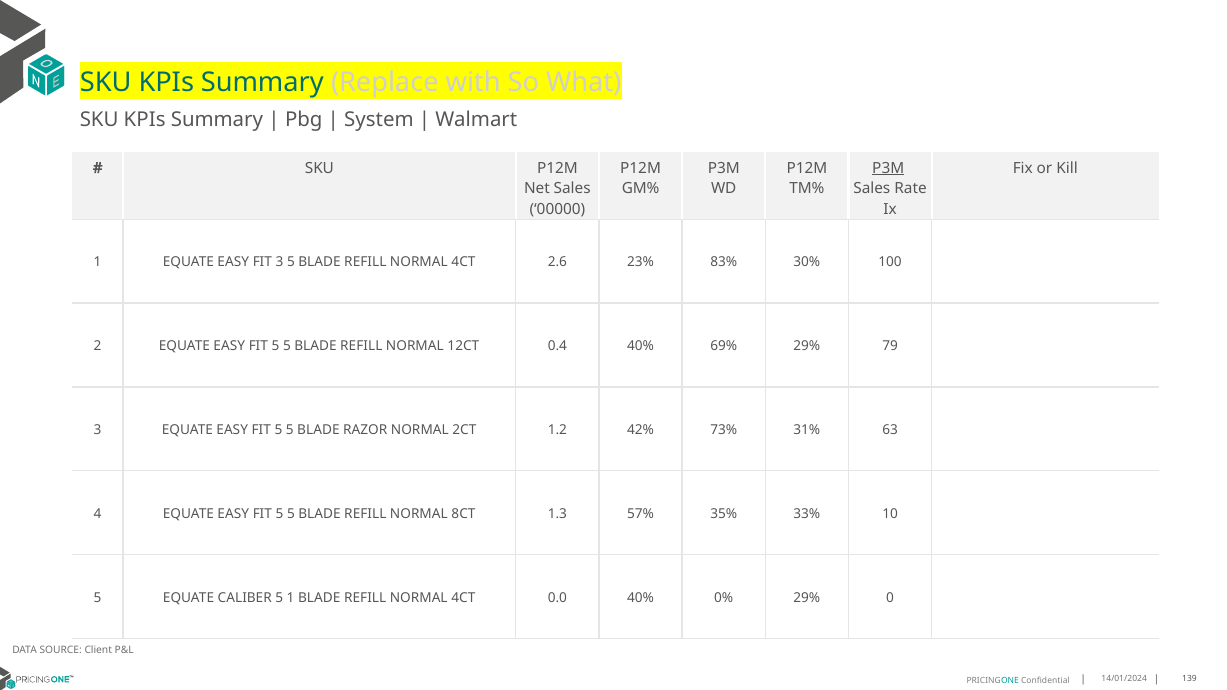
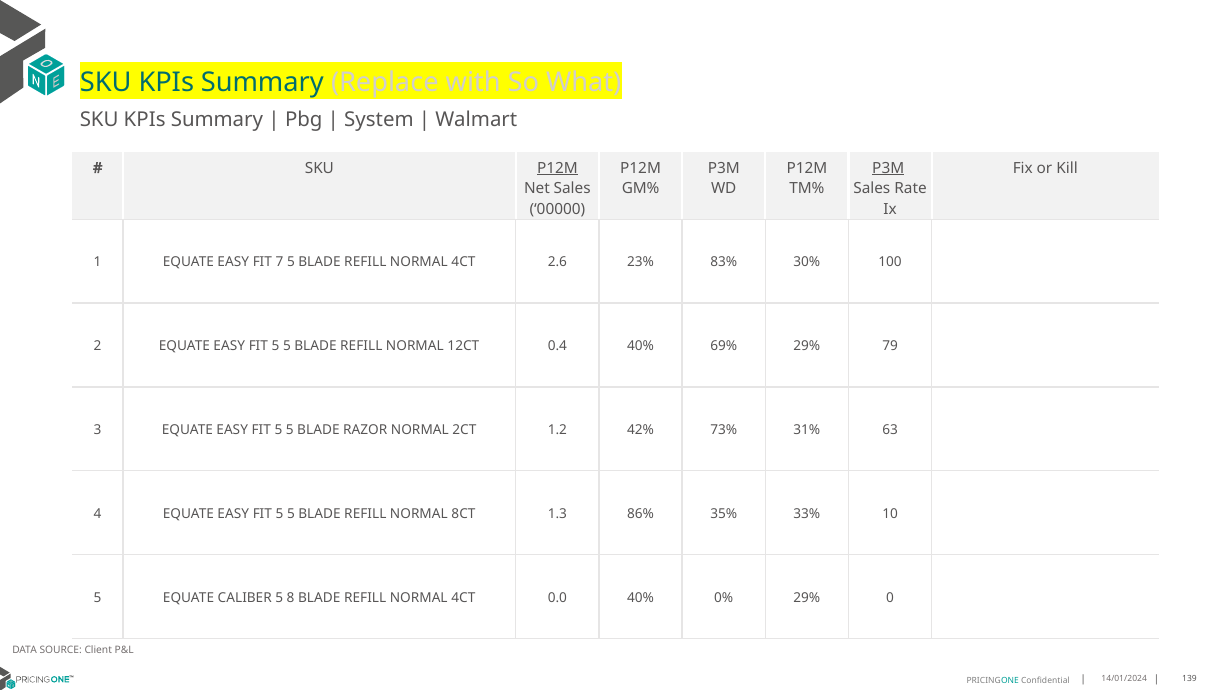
P12M underline: none -> present (557, 168)
FIT 3: 3 -> 7 (280, 263)
57%: 57% -> 86% (641, 514)
5 1: 1 -> 8 (291, 598)
